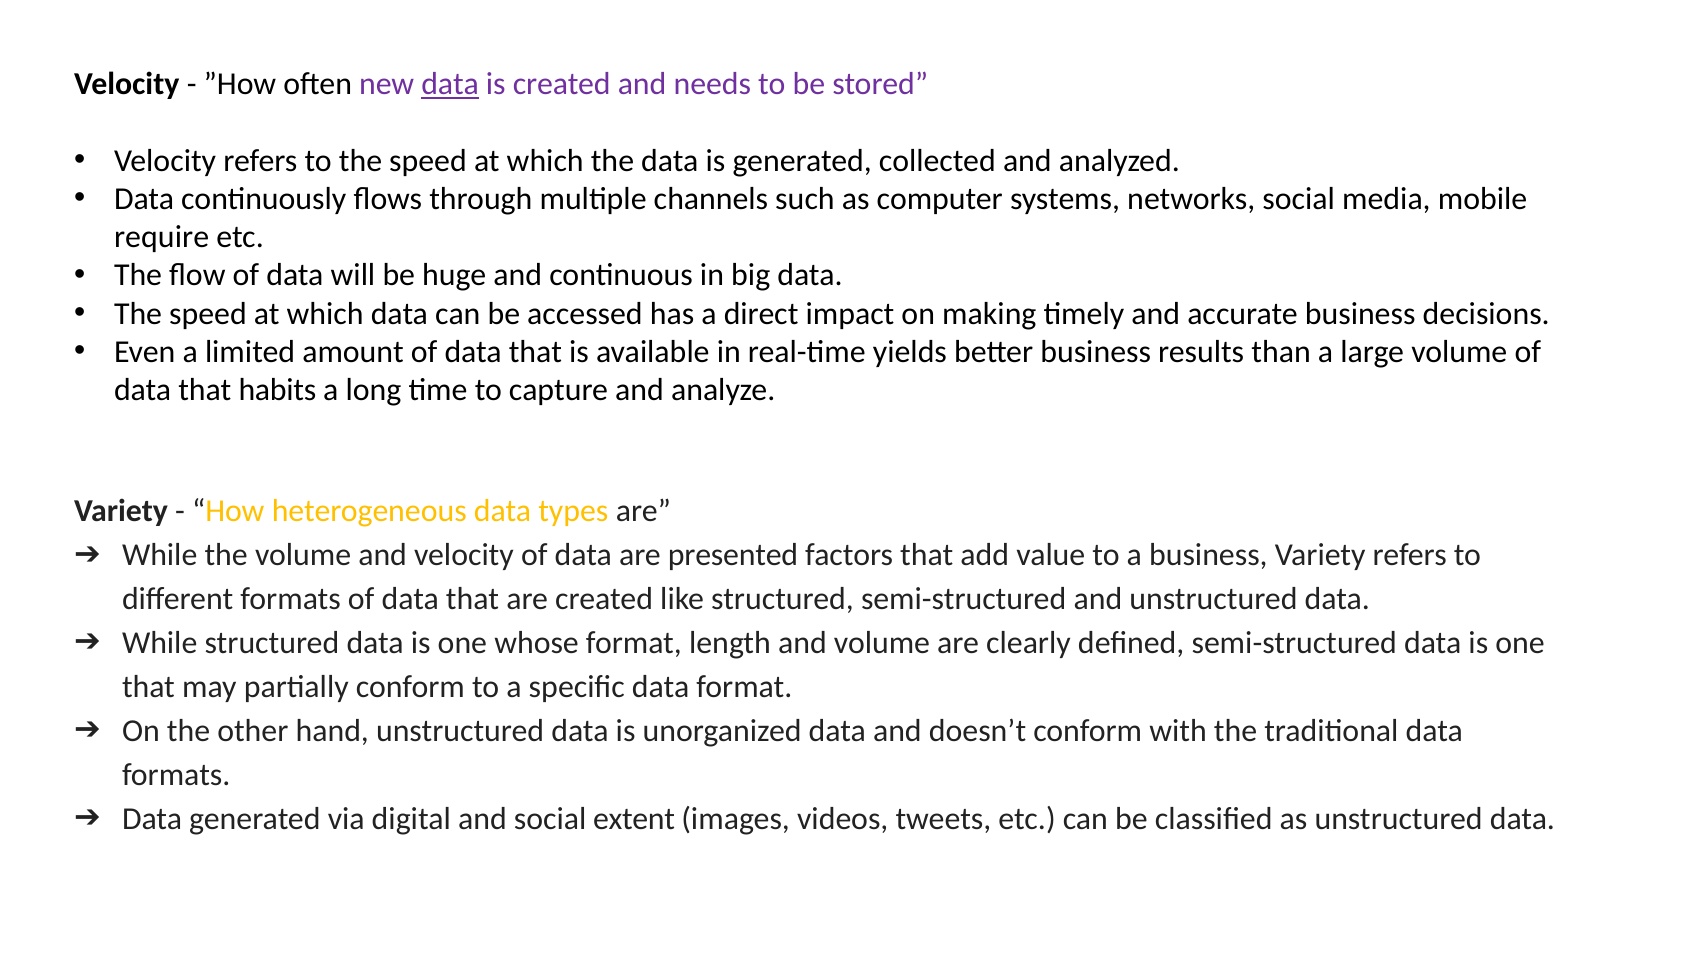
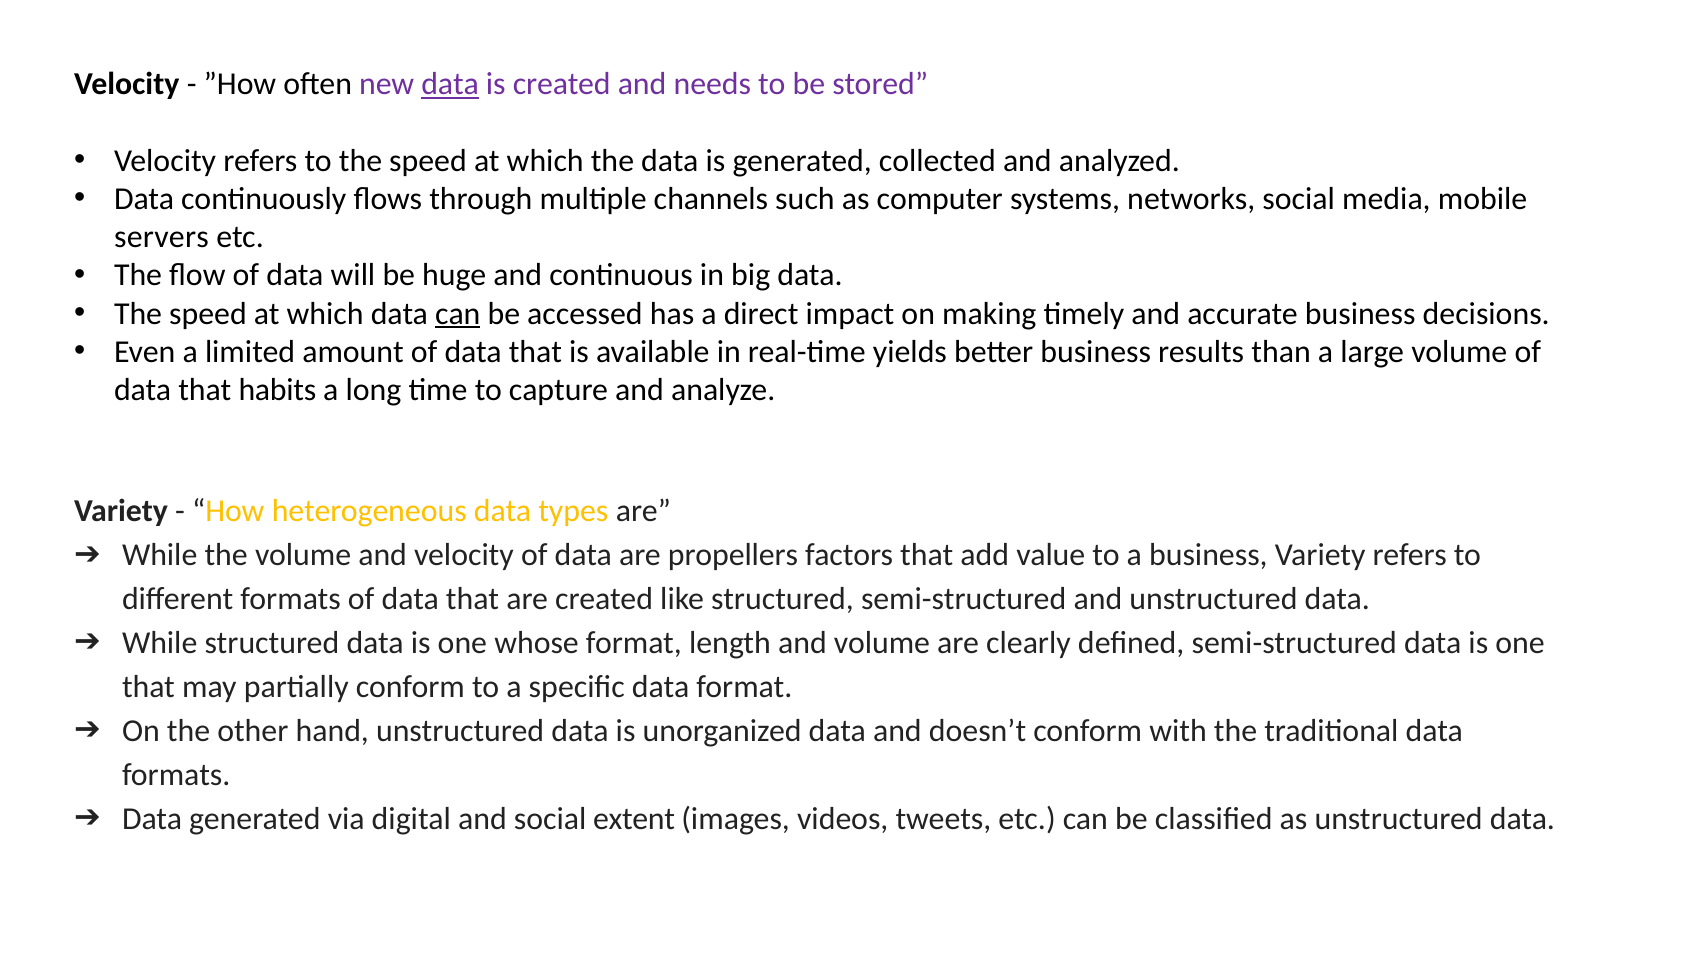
require: require -> servers (161, 237)
can underline: none -> present (458, 314)
presented: presented -> propellers (733, 555)
